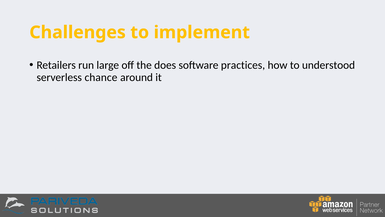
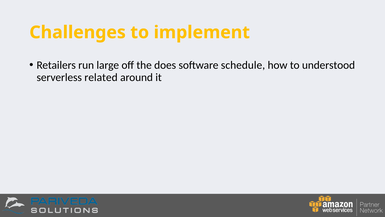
practices: practices -> schedule (243, 65)
chance: chance -> related (101, 77)
